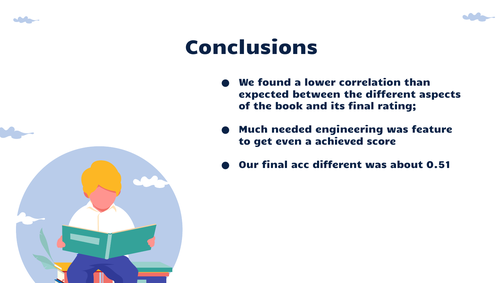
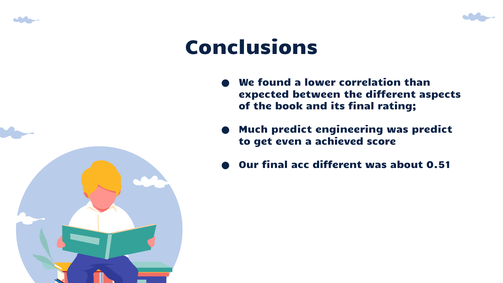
Much needed: needed -> predict (292, 130)
was feature: feature -> predict (432, 130)
